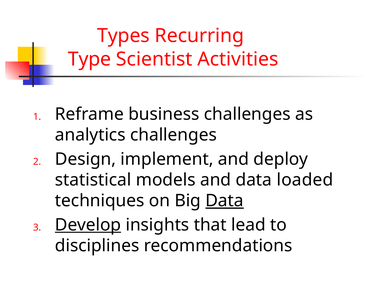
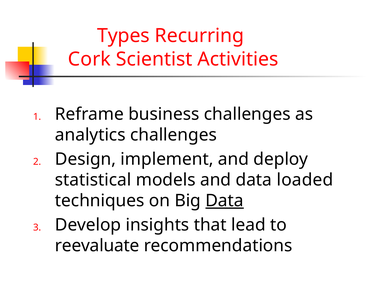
Type: Type -> Cork (89, 59)
Develop underline: present -> none (88, 225)
disciplines: disciplines -> reevaluate (97, 245)
